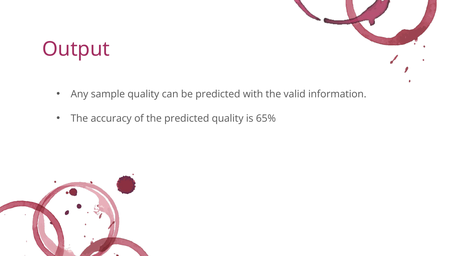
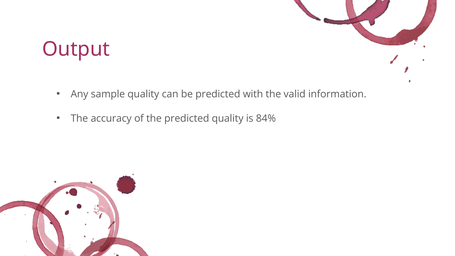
65%: 65% -> 84% (266, 118)
